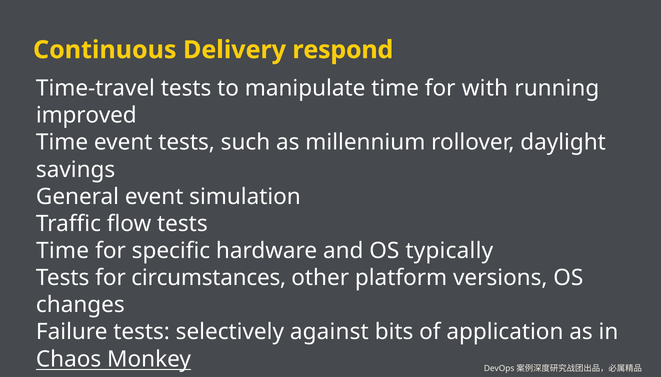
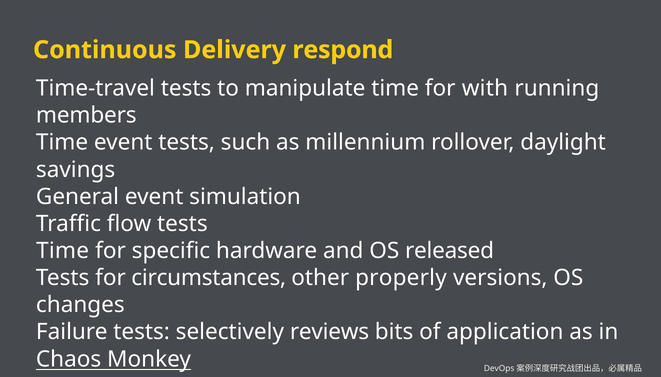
improved: improved -> members (86, 115)
typically: typically -> released (450, 251)
platform: platform -> properly (401, 278)
against: against -> reviews (330, 332)
